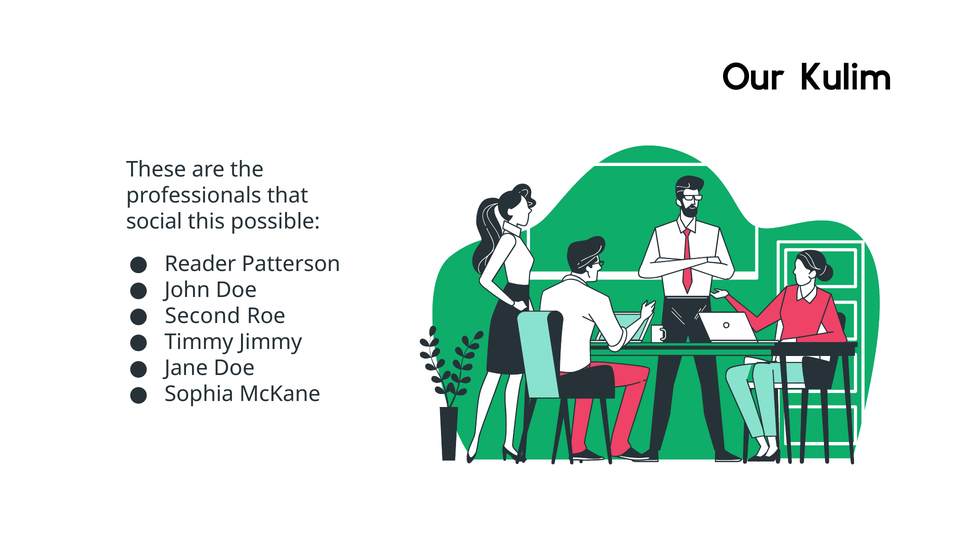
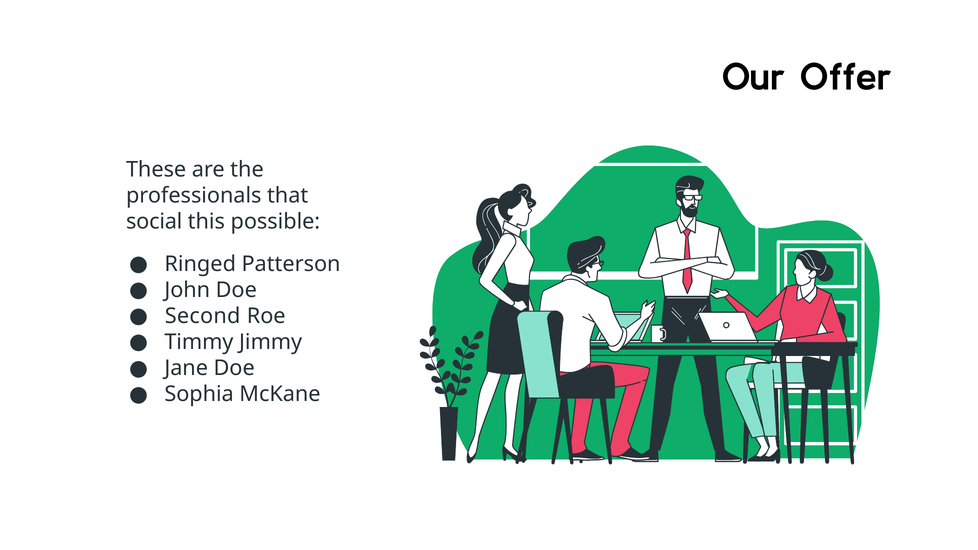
Kulim: Kulim -> Offer (846, 77)
Reader: Reader -> Ringed (200, 264)
